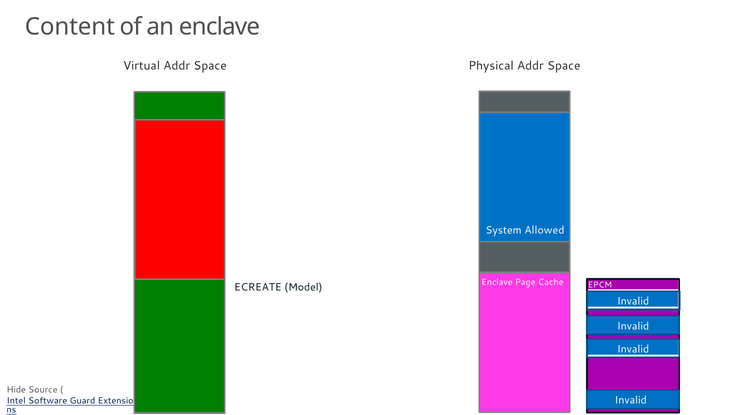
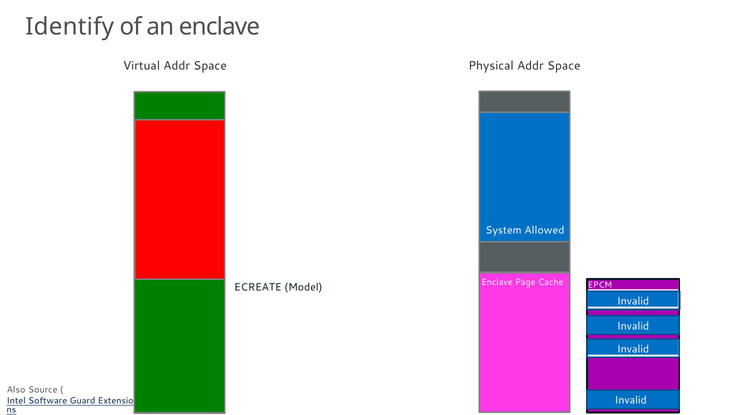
Content: Content -> Identify (70, 27)
Hide: Hide -> Also (16, 390)
